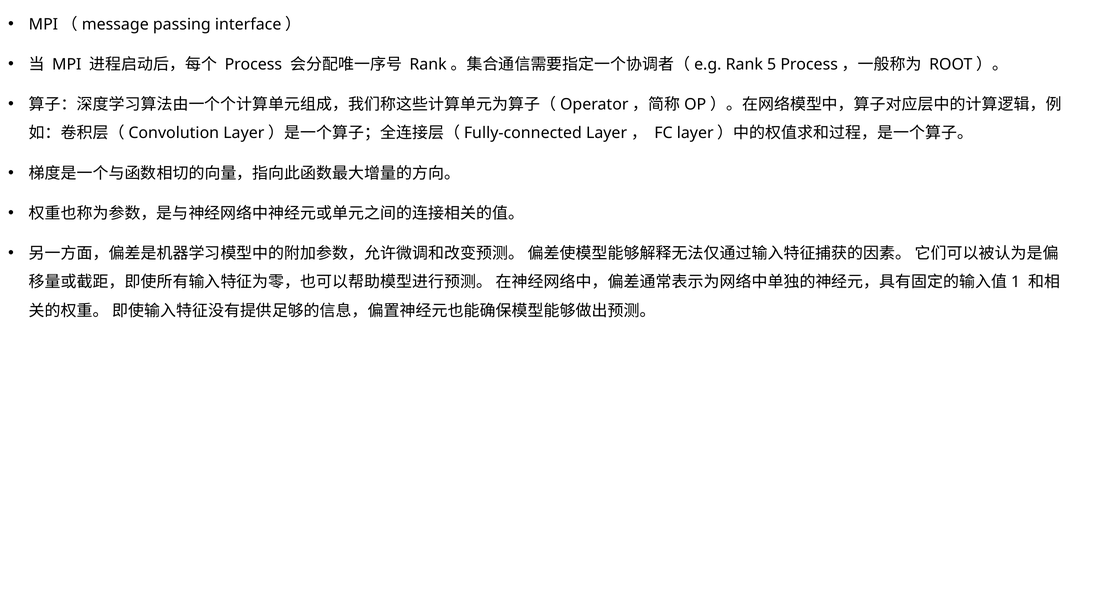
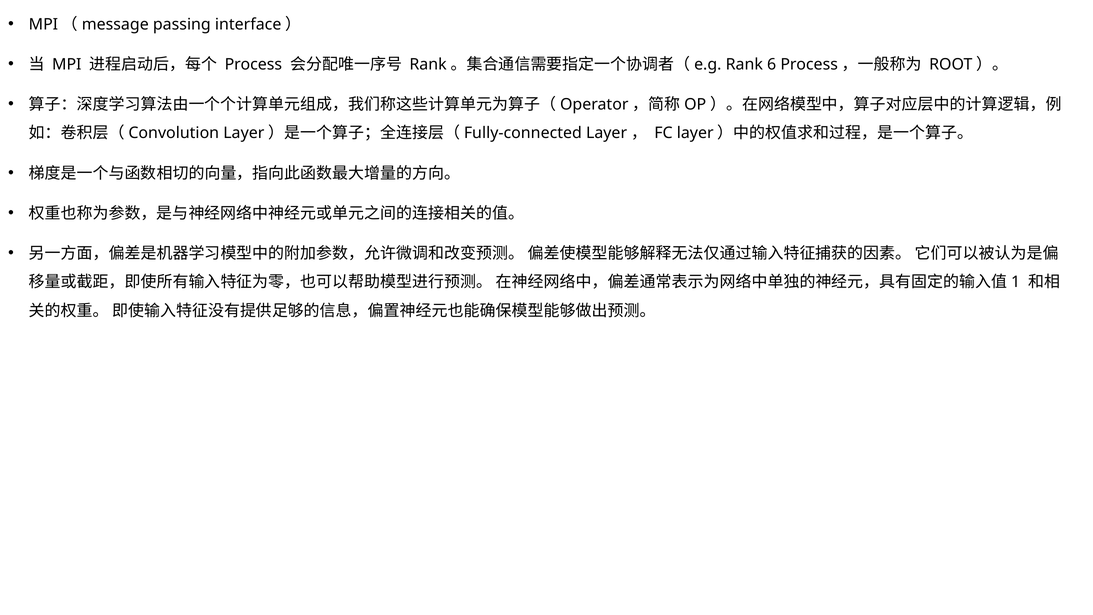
5: 5 -> 6 (772, 64)
